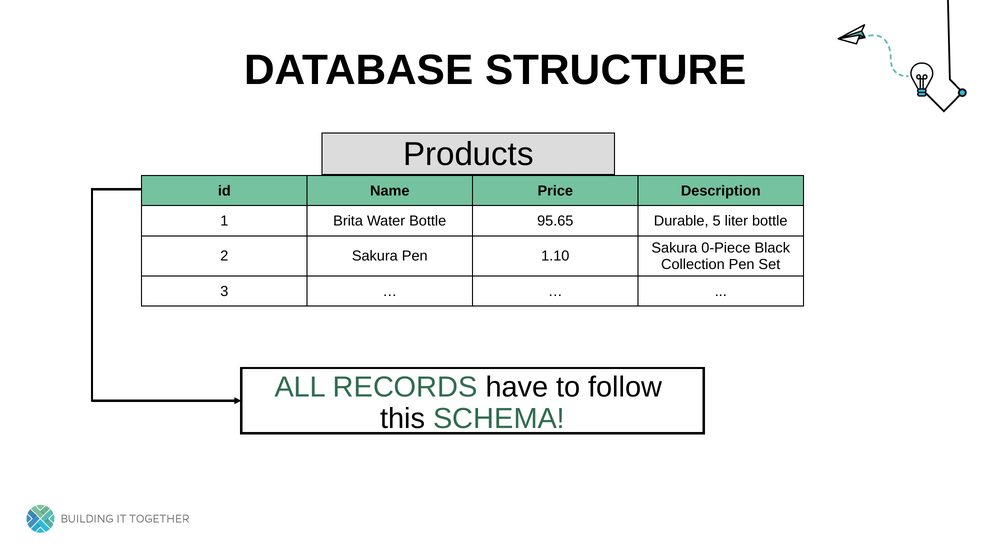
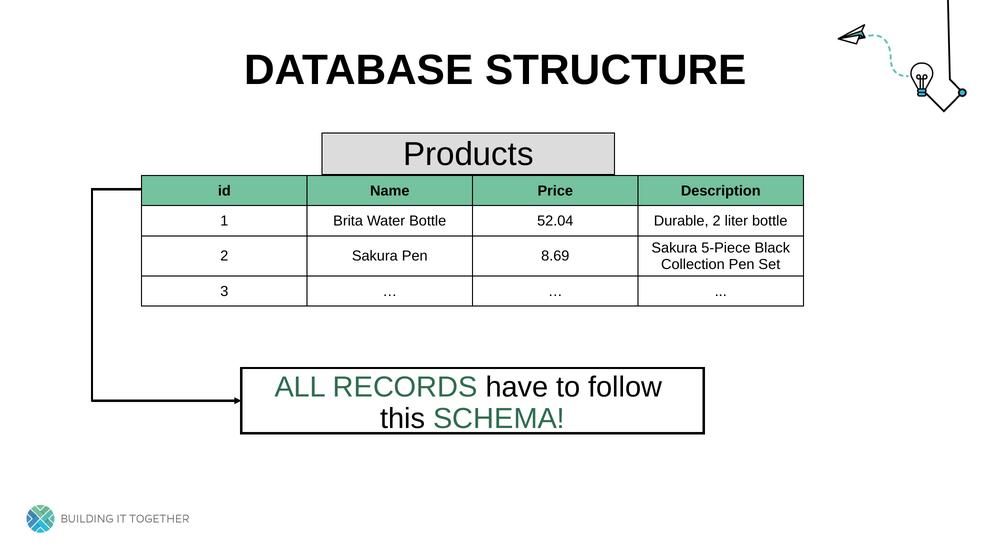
95.65: 95.65 -> 52.04 (555, 221)
Durable 5: 5 -> 2 (717, 221)
0-Piece: 0-Piece -> 5-Piece (726, 248)
1.10: 1.10 -> 8.69 (555, 256)
